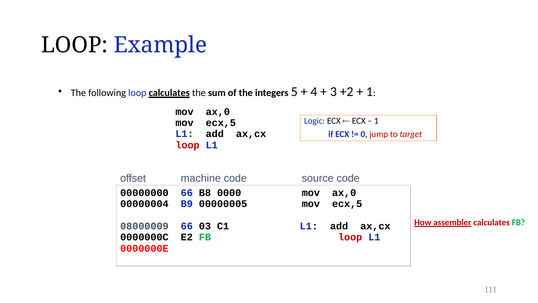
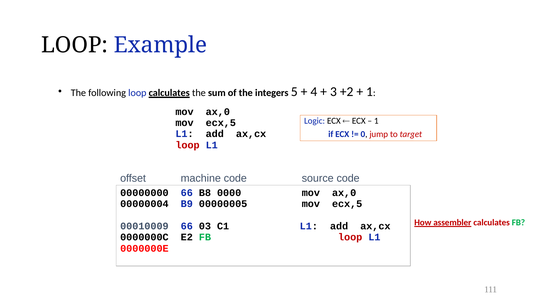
08000009: 08000009 -> 00010009 (144, 226)
